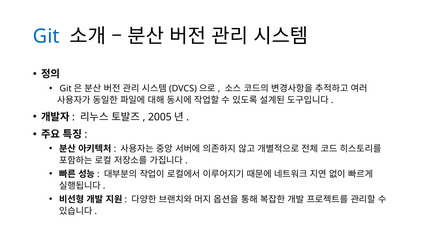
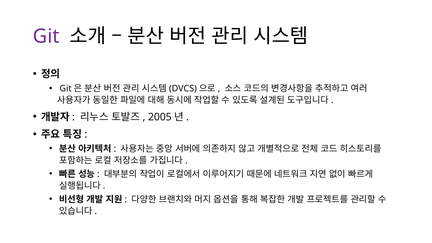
Git colour: blue -> purple (46, 36)
